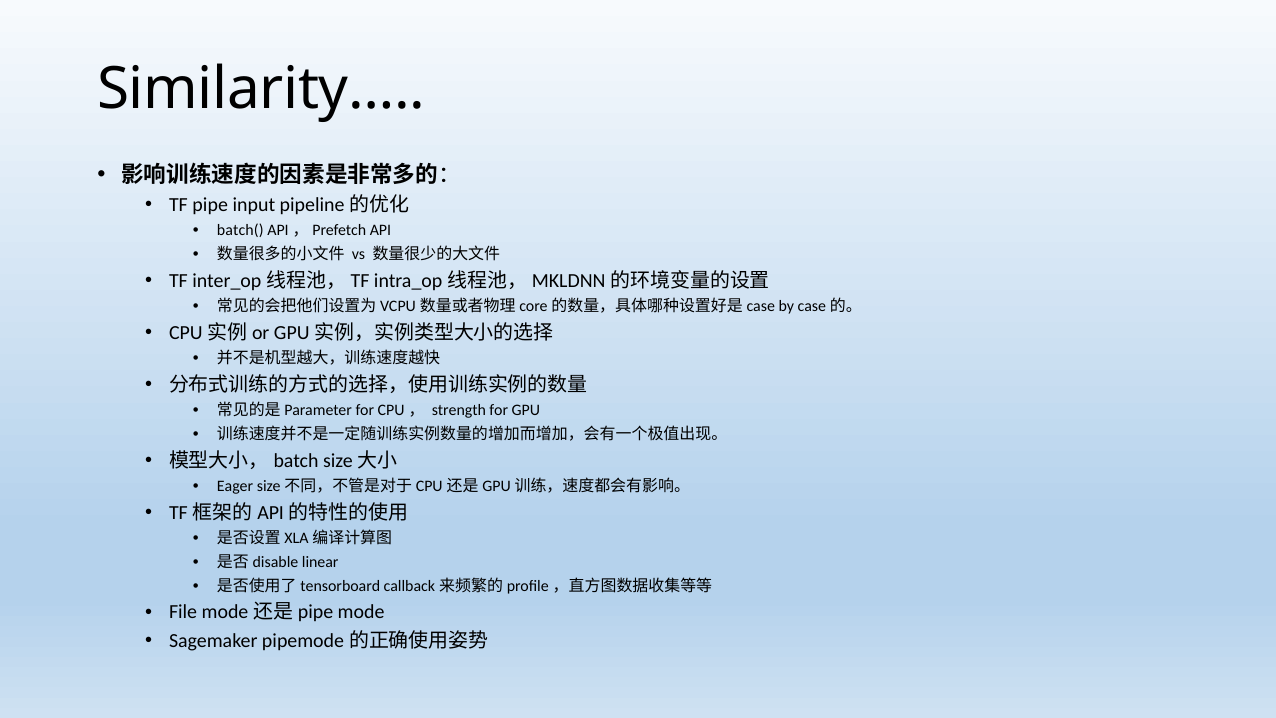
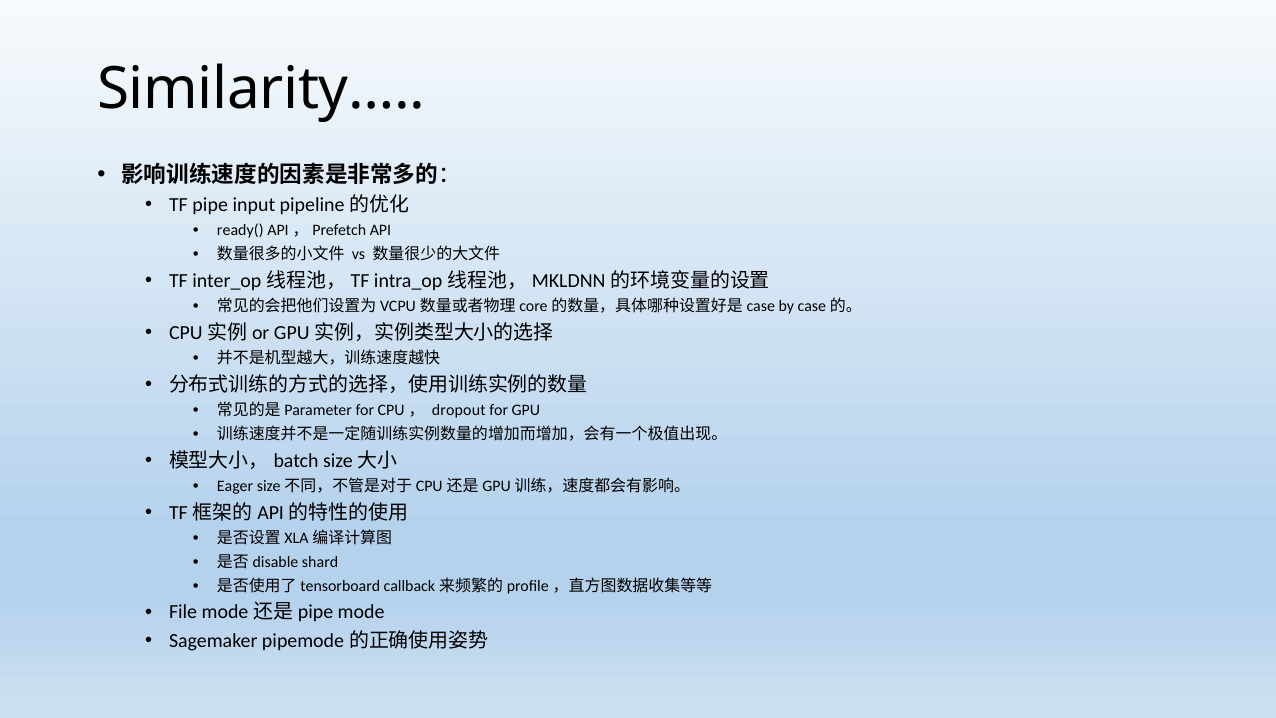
batch(: batch( -> ready( (240, 231)
strength: strength -> dropout (459, 411)
linear: linear -> shard (320, 562)
